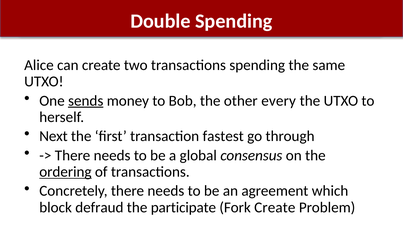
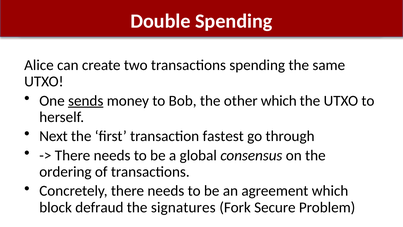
other every: every -> which (279, 101)
ordering underline: present -> none (65, 172)
participate: participate -> signatures (183, 207)
Fork Create: Create -> Secure (275, 207)
